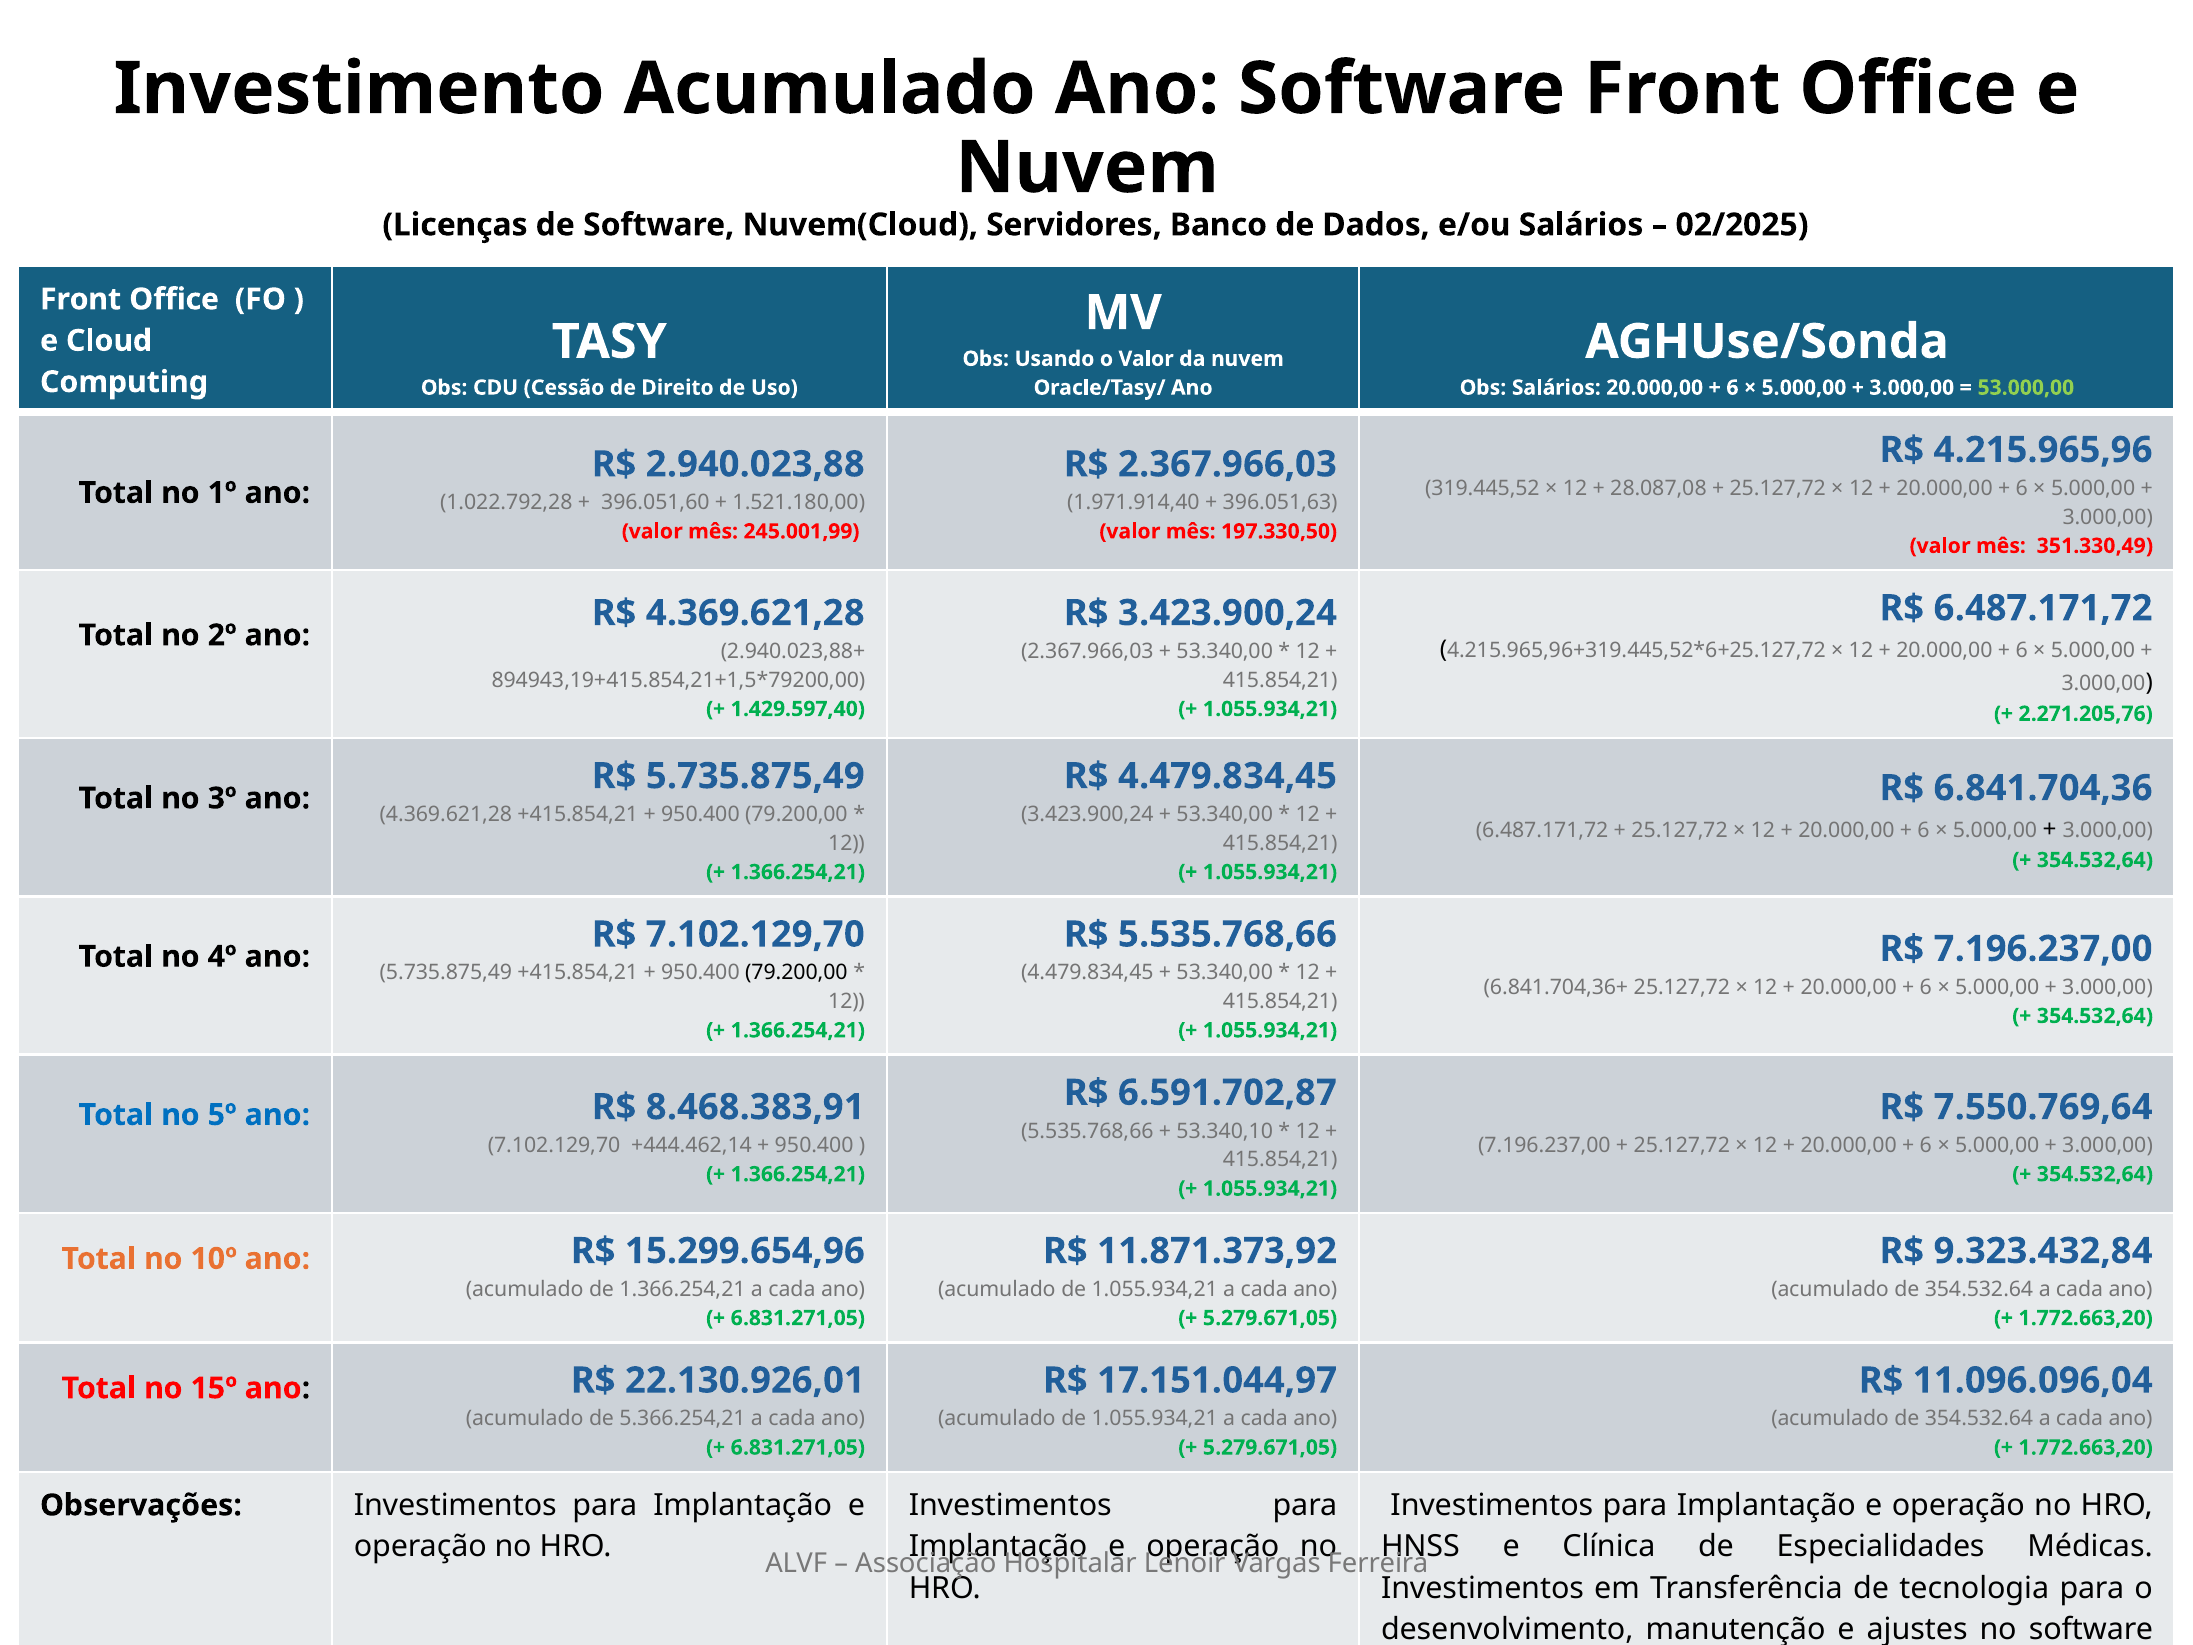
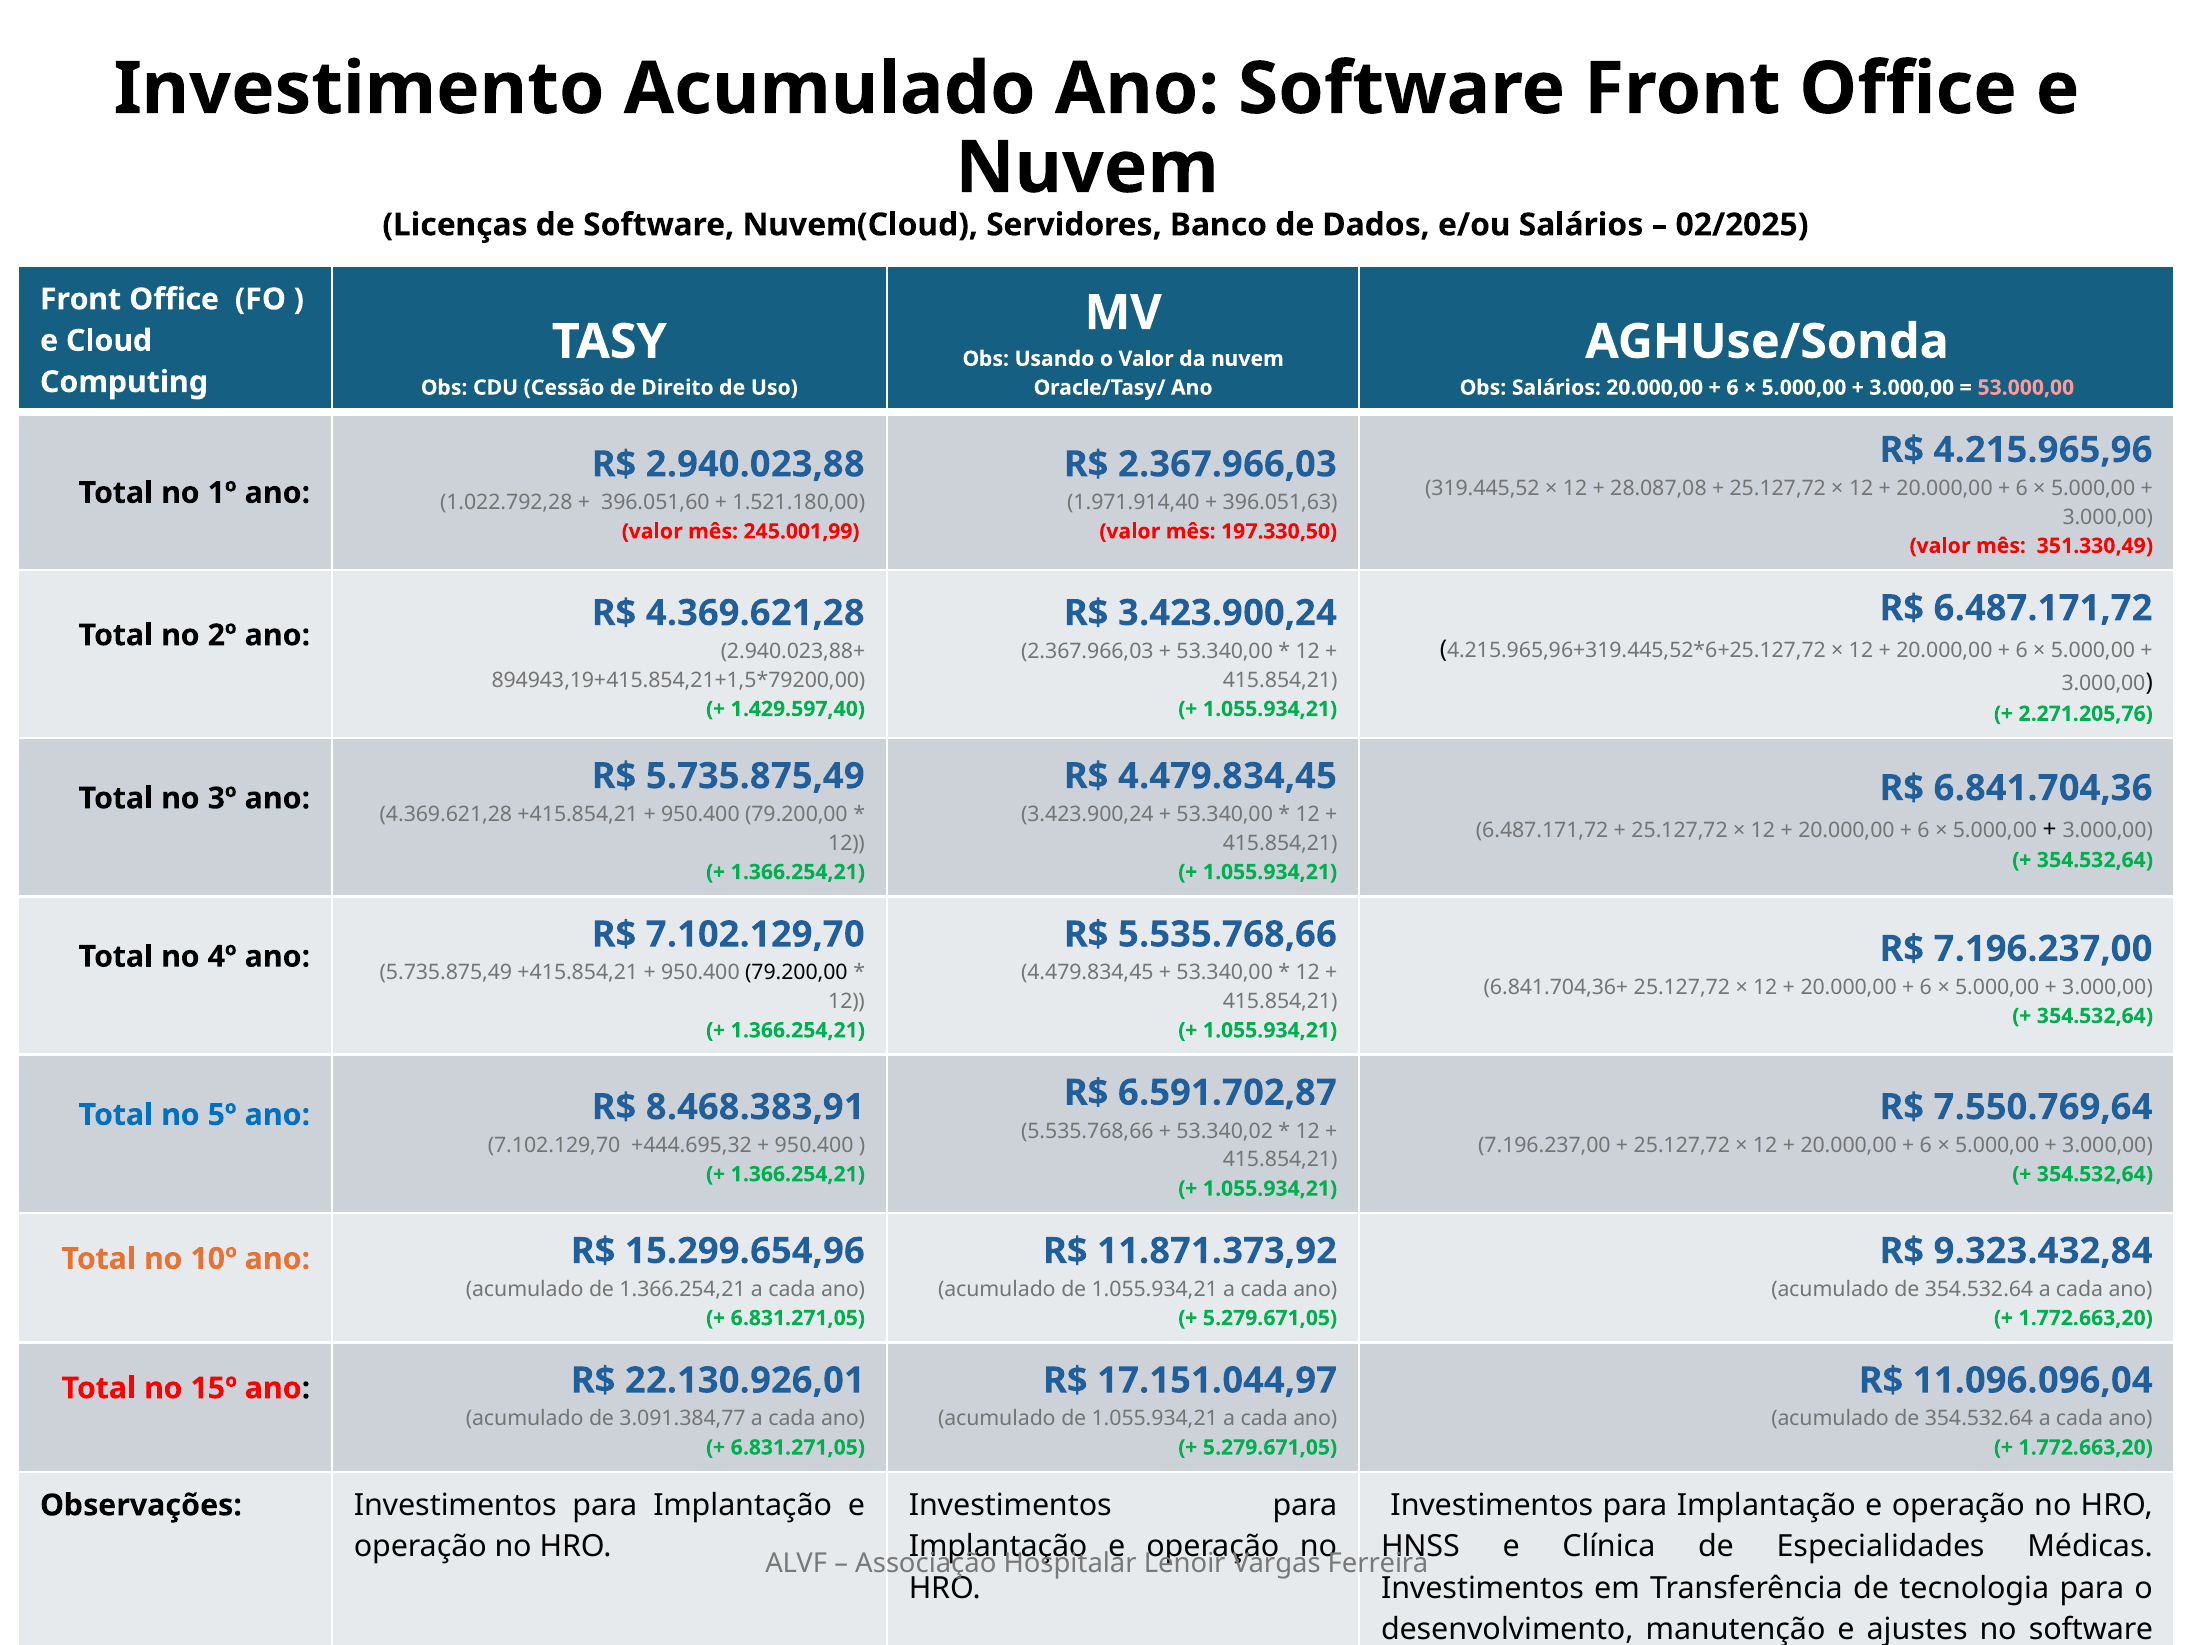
53.000,00 colour: light green -> pink (2026, 388)
53.340,10: 53.340,10 -> 53.340,02 (1225, 1131)
+444.462,14: +444.462,14 -> +444.695,32 (692, 1145)
5.366.254,21: 5.366.254,21 -> 3.091.384,77 (683, 1418)
